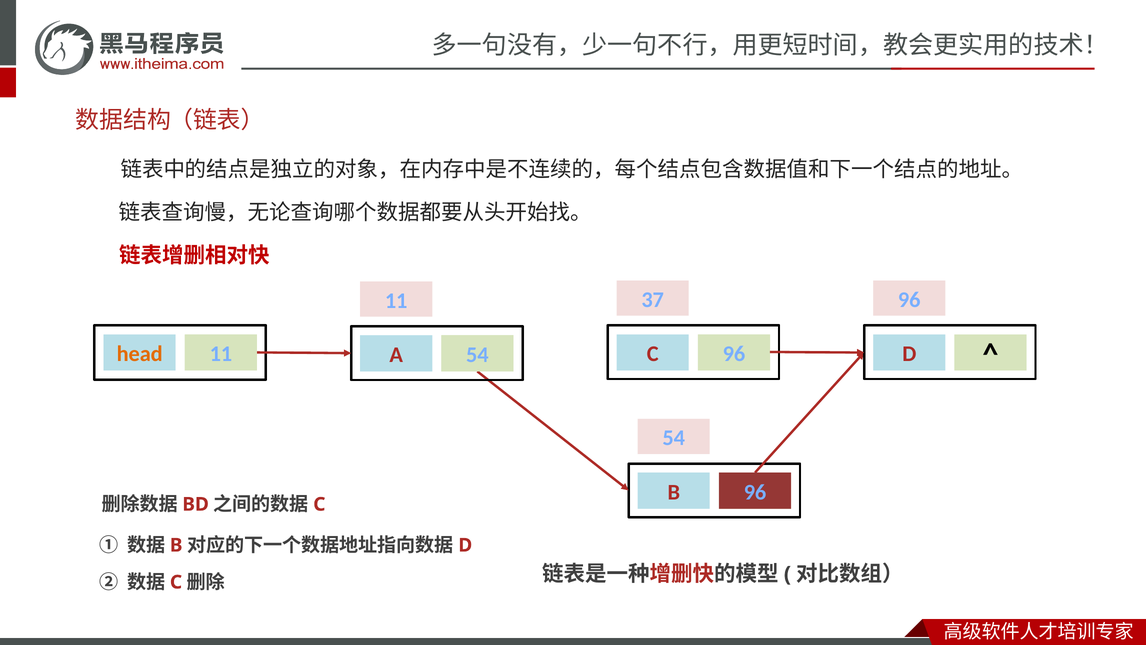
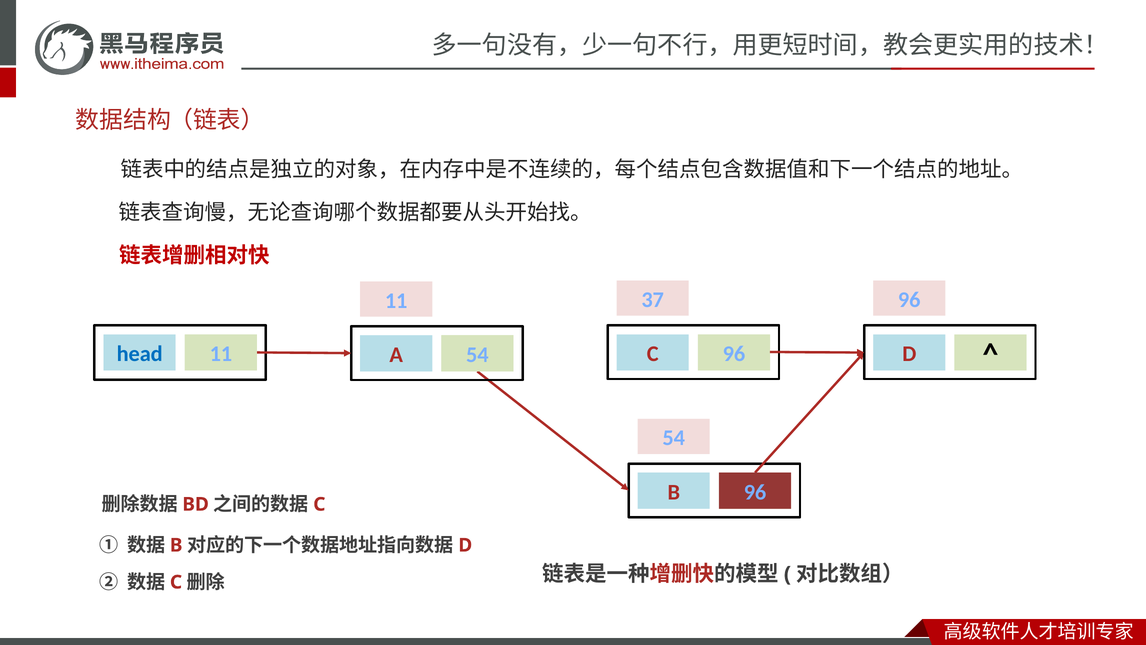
head colour: orange -> blue (140, 354)
